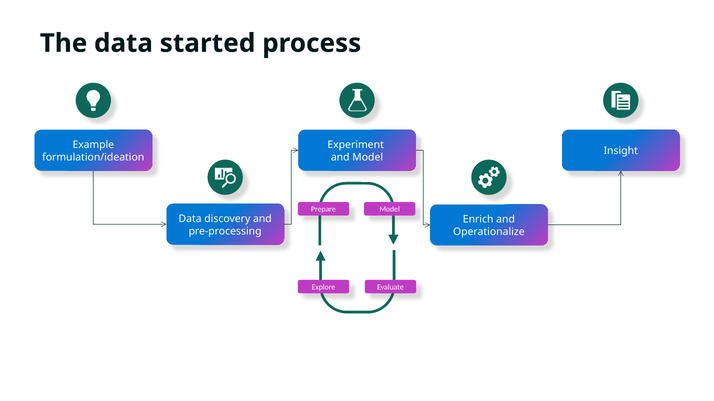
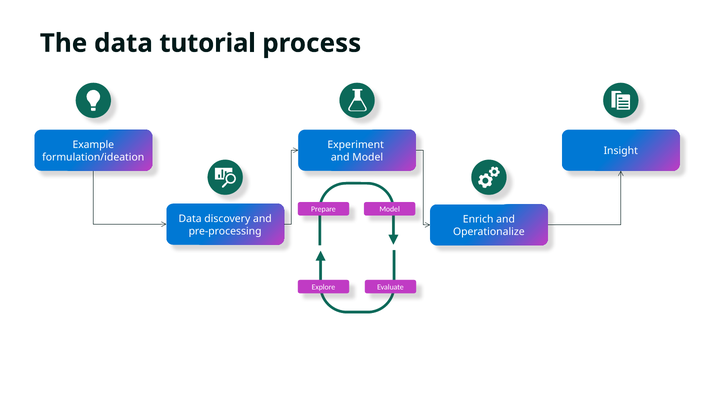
started: started -> tutorial (208, 43)
